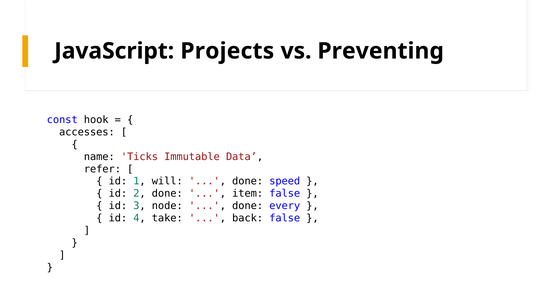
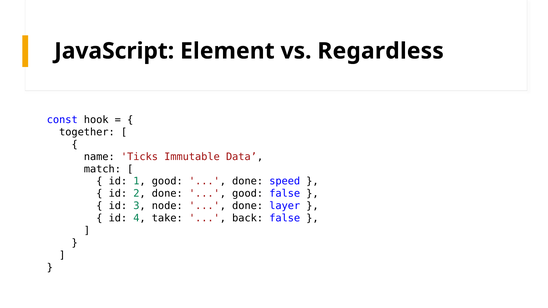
Projects: Projects -> Element (227, 51)
Preventing: Preventing -> Regardless (381, 51)
accesses: accesses -> together (87, 132)
refer: refer -> match (102, 169)
1 will: will -> good (167, 181)
item: item -> good (248, 194)
every: every -> layer (285, 206)
